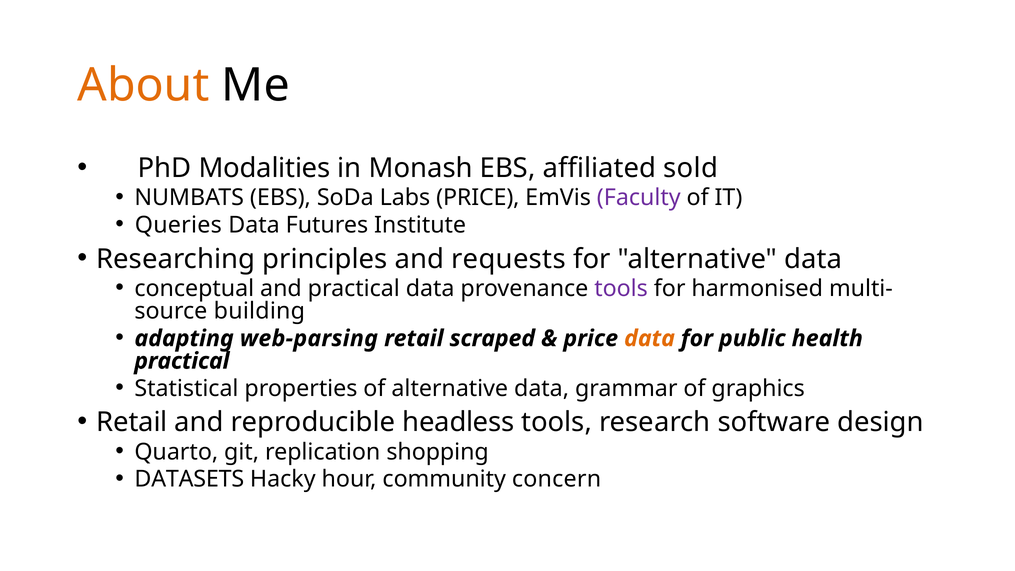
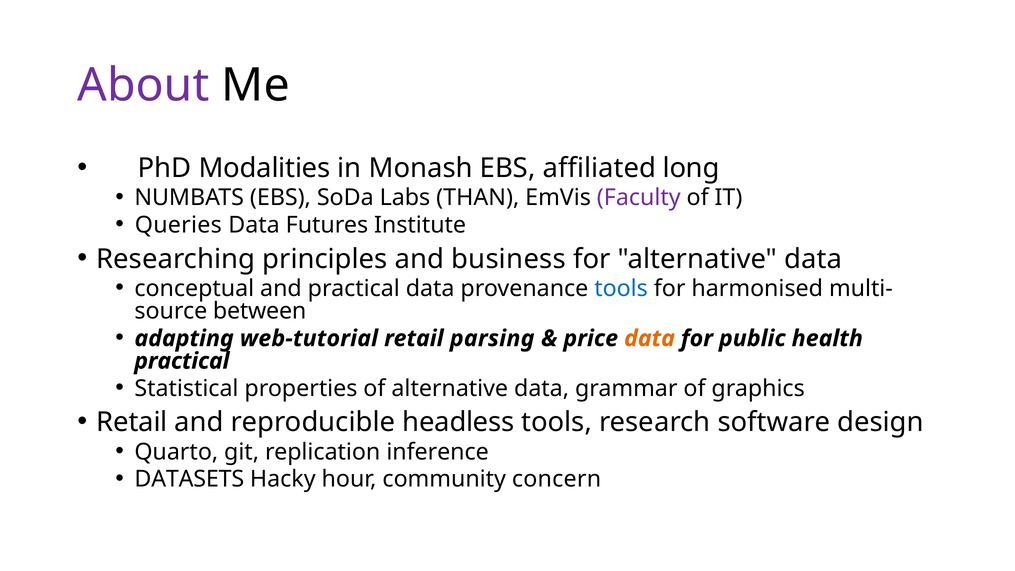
About colour: orange -> purple (143, 85)
sold: sold -> long (691, 168)
Labs PRICE: PRICE -> THAN (478, 198)
requests: requests -> business (509, 259)
tools colour: purple -> blue (621, 288)
building: building -> between (260, 311)
web-parsing: web-parsing -> web-tutorial (309, 338)
scraped: scraped -> parsing (492, 338)
shopping: shopping -> inference (438, 452)
